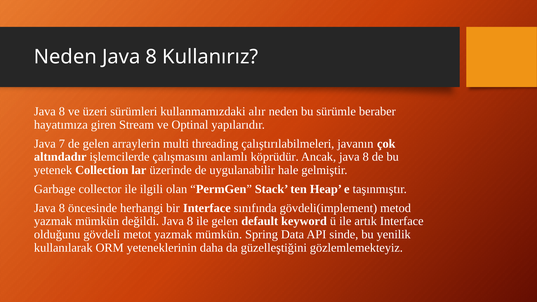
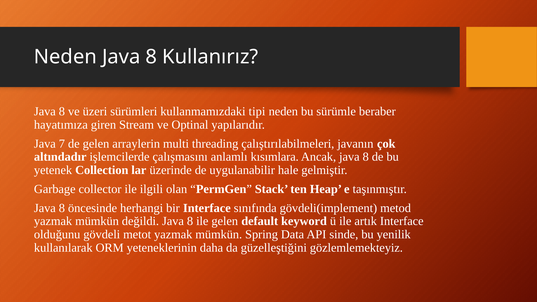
alır: alır -> tipi (257, 111)
köprüdür: köprüdür -> kısımlara (275, 157)
